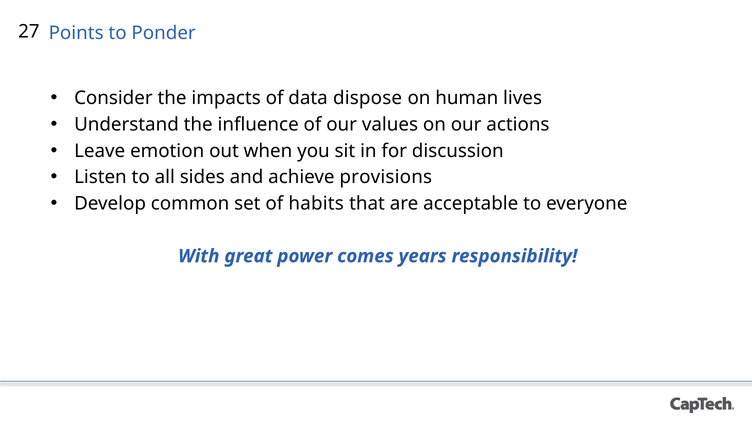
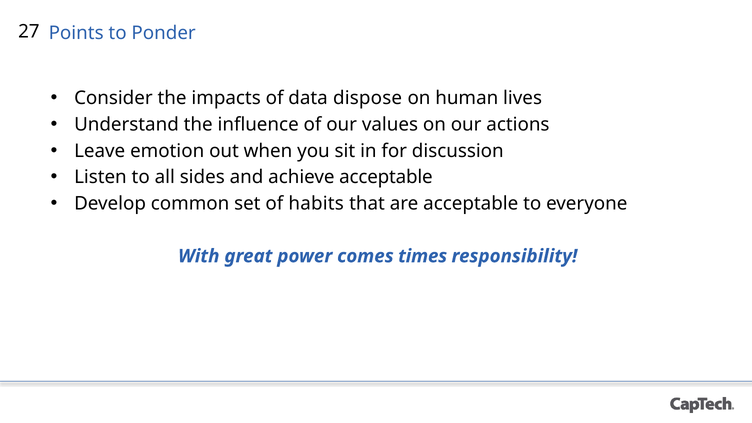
achieve provisions: provisions -> acceptable (386, 177)
years: years -> times (423, 256)
